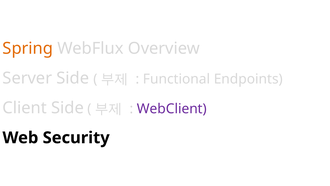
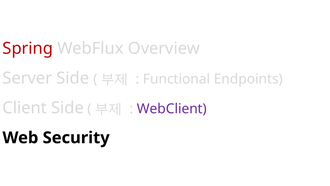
Spring colour: orange -> red (28, 48)
